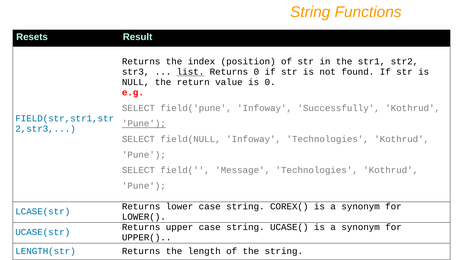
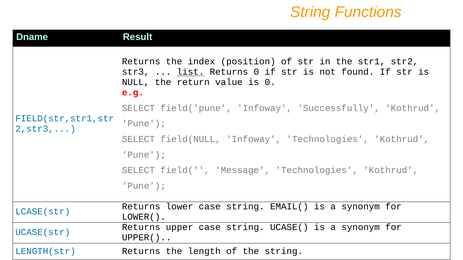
Resets: Resets -> Dname (32, 37)
Pune underline: present -> none (144, 124)
COREX(: COREX( -> EMAIL( (289, 207)
